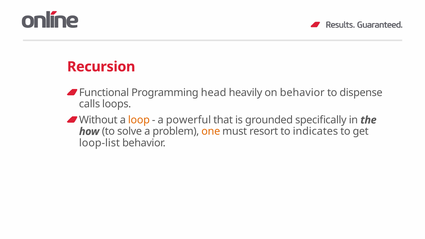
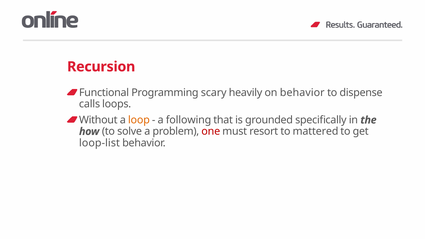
head: head -> scary (214, 93)
powerful: powerful -> following (189, 120)
one colour: orange -> red (211, 132)
indicates: indicates -> mattered (316, 132)
